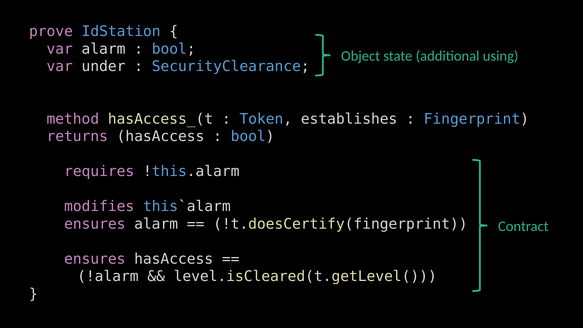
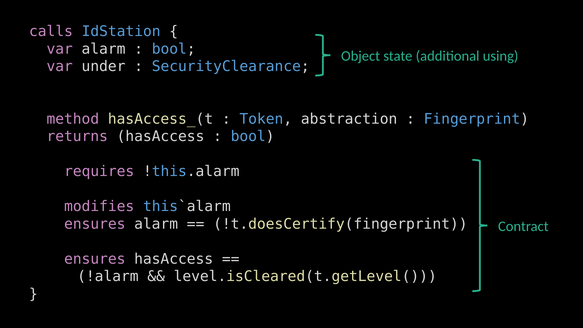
prove: prove -> calls (51, 31)
establishes: establishes -> abstraction (349, 119)
